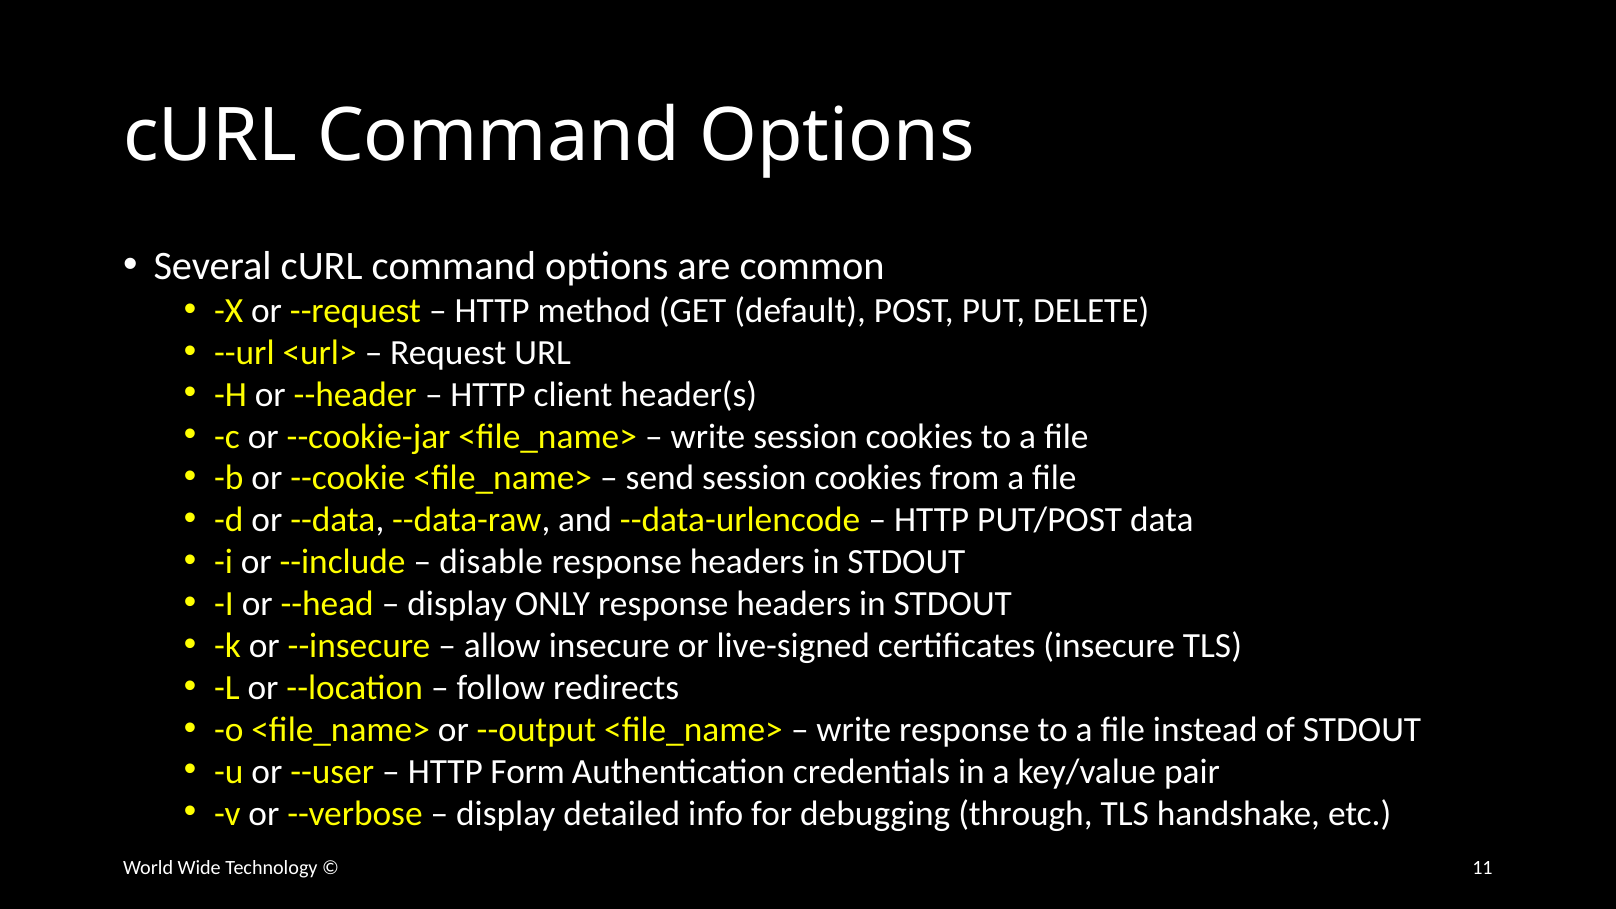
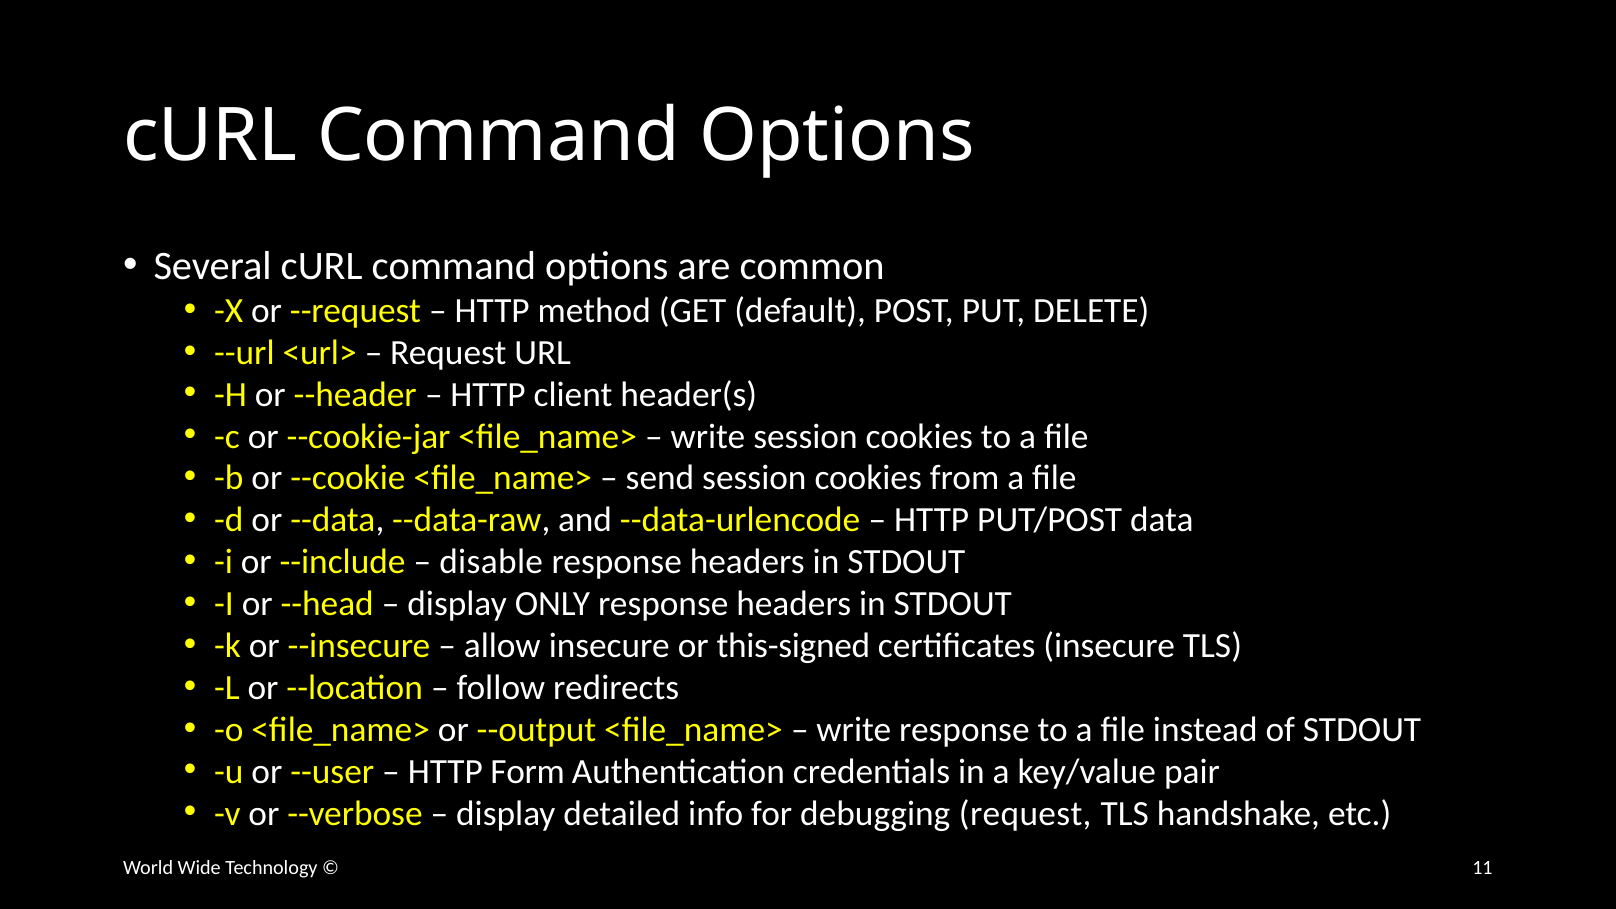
live-signed: live-signed -> this-signed (793, 646)
debugging through: through -> request (1025, 813)
